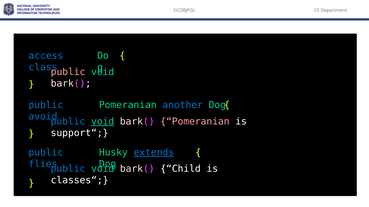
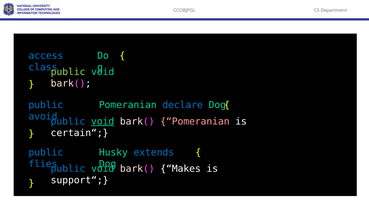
public colour: pink -> light green (68, 72)
another: another -> declare (183, 105)
support“: support“ -> certain“ (80, 133)
extends underline: present -> none (154, 153)
Child: Child -> Makes (181, 169)
classes“: classes“ -> support“ (80, 181)
